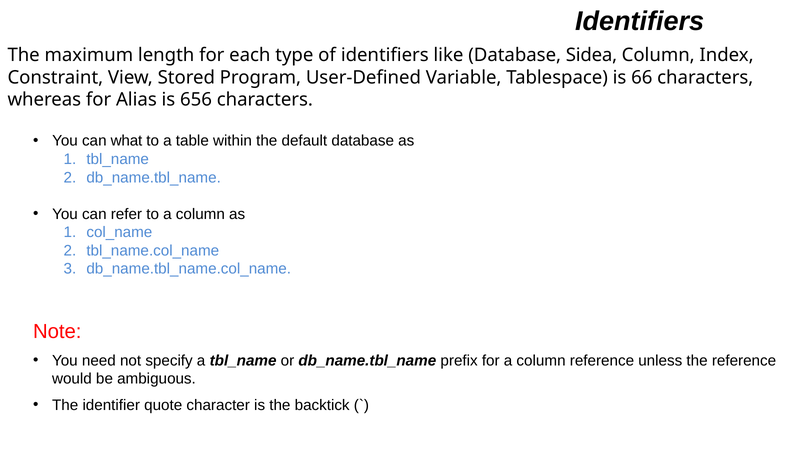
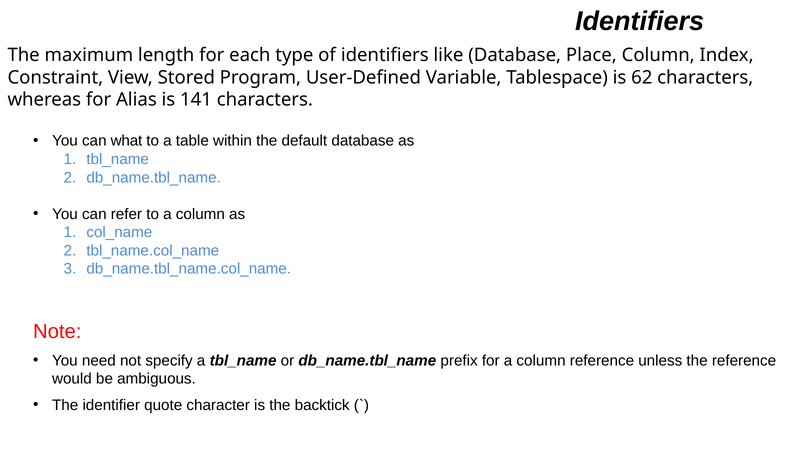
Sidea: Sidea -> Place (591, 55)
66: 66 -> 62 (642, 77)
656: 656 -> 141 (196, 100)
